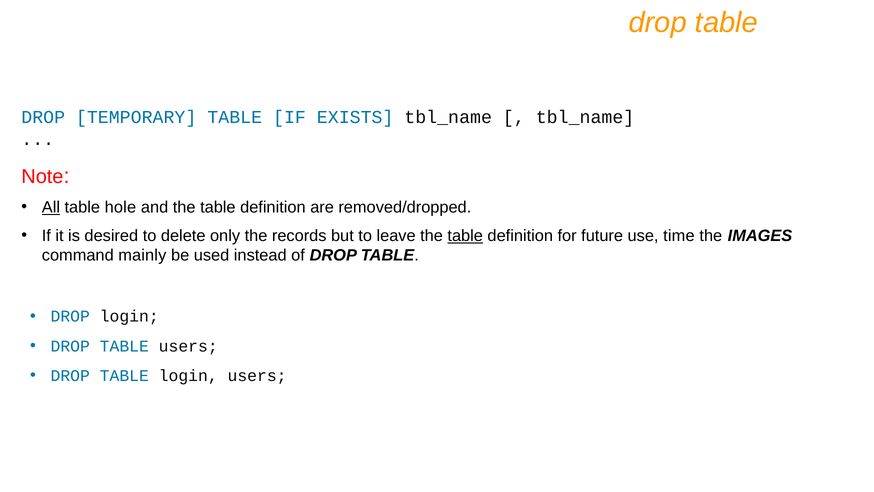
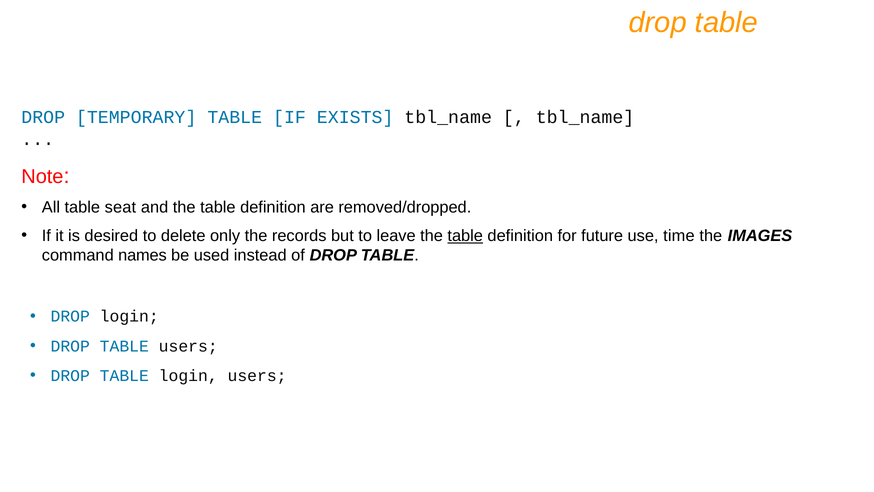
All underline: present -> none (51, 207)
hole: hole -> seat (120, 207)
mainly: mainly -> names (142, 255)
